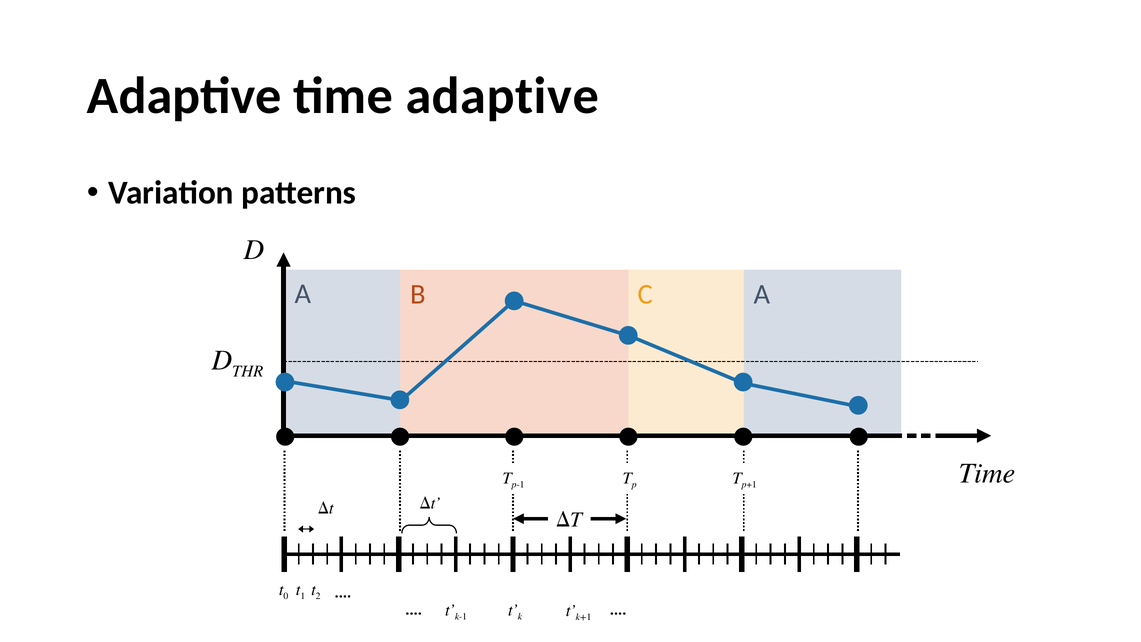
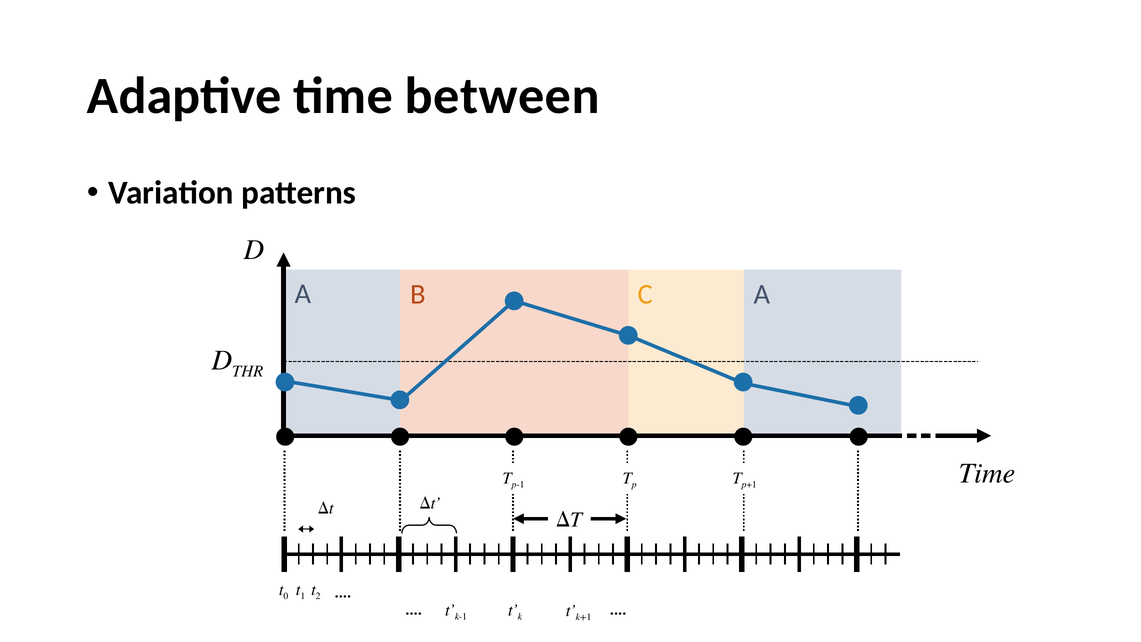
time adaptive: adaptive -> between (502, 96)
